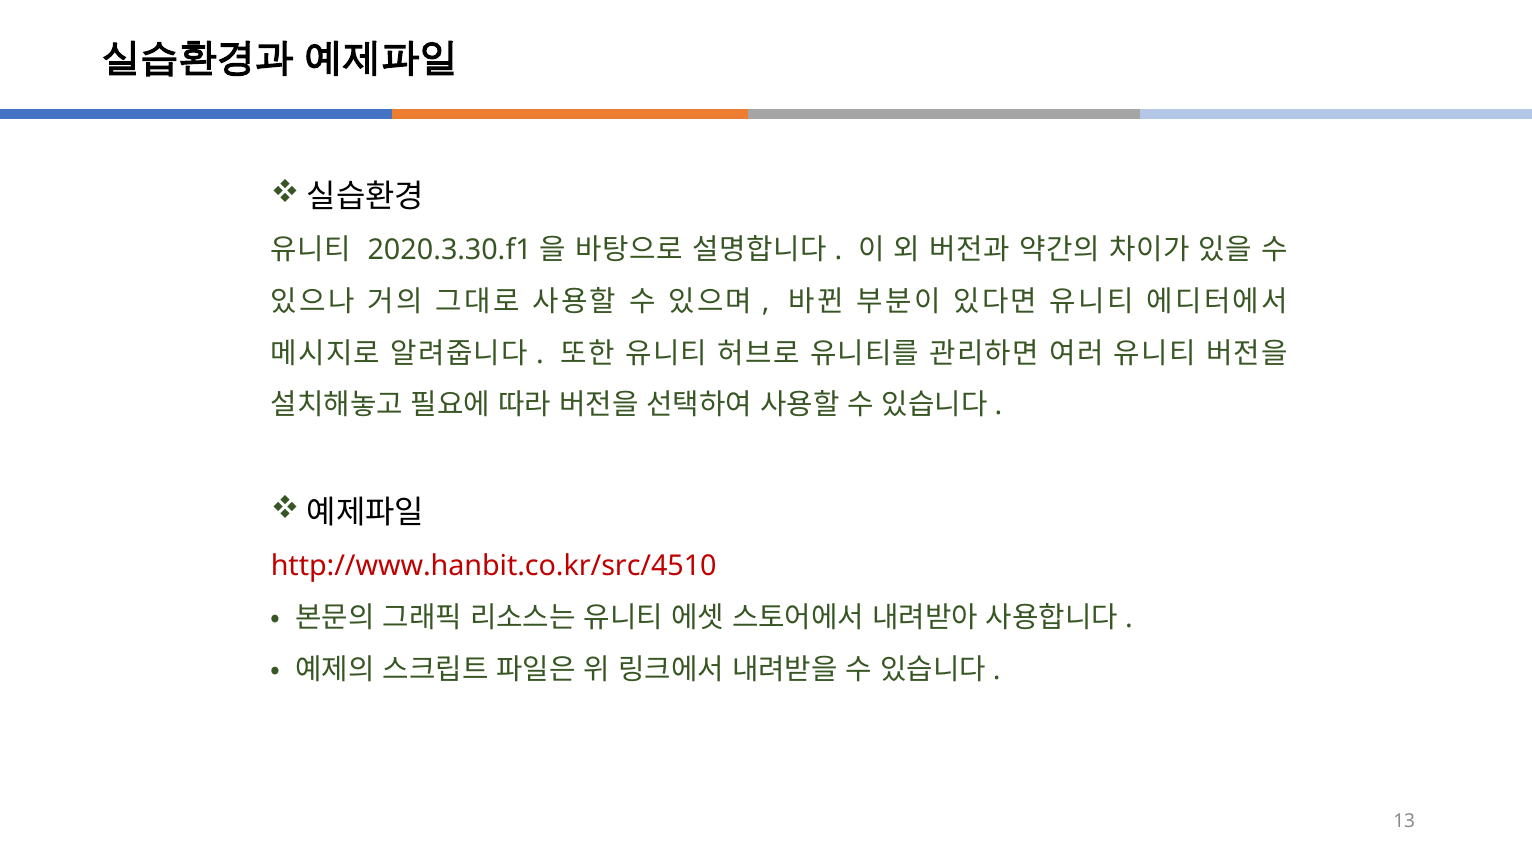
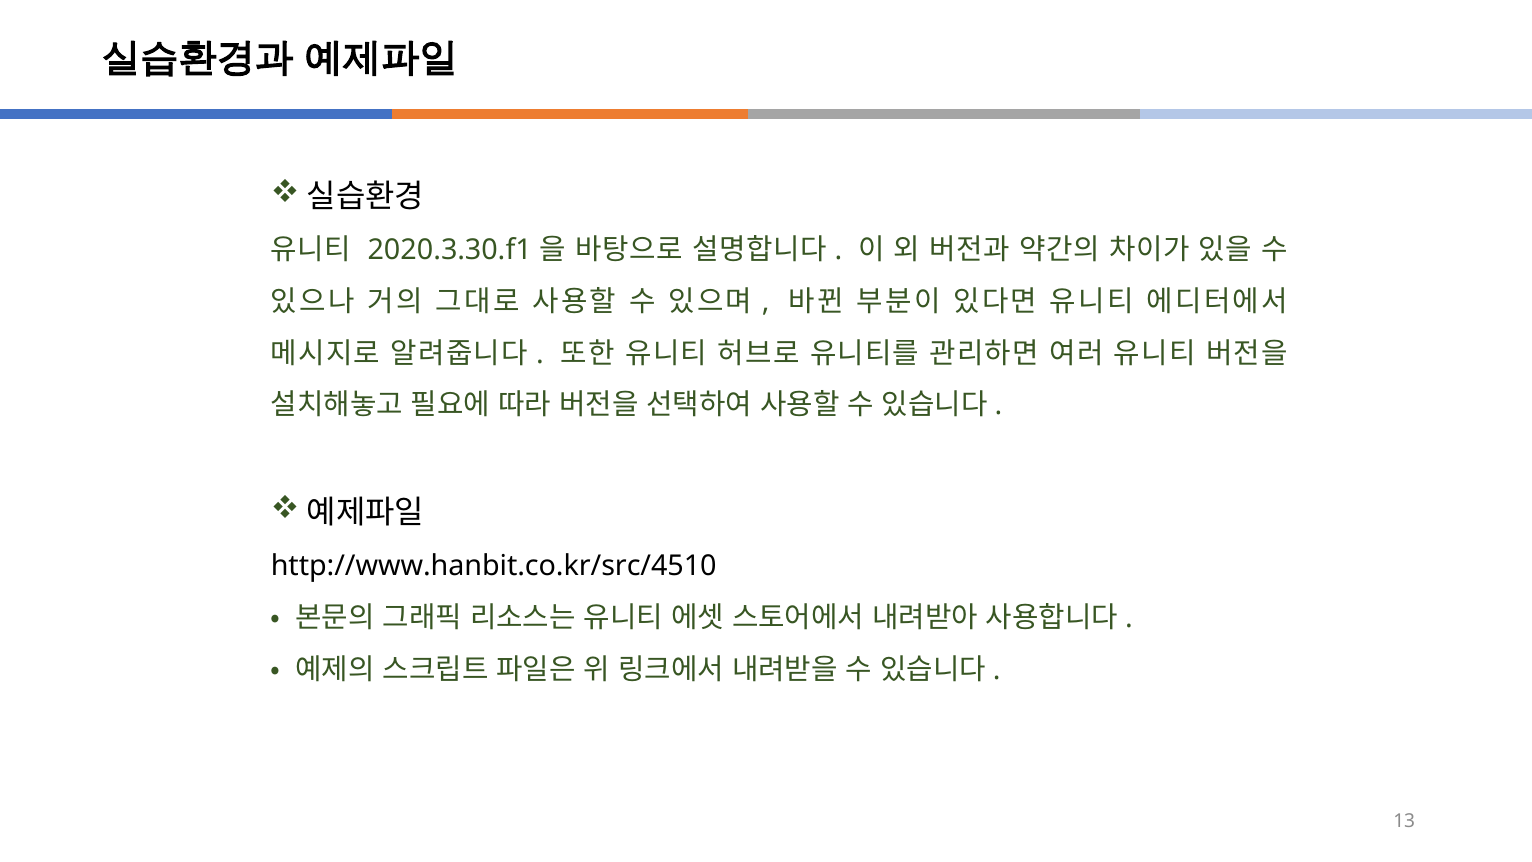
http://www.hanbit.co.kr/src/4510 colour: red -> black (494, 566)
